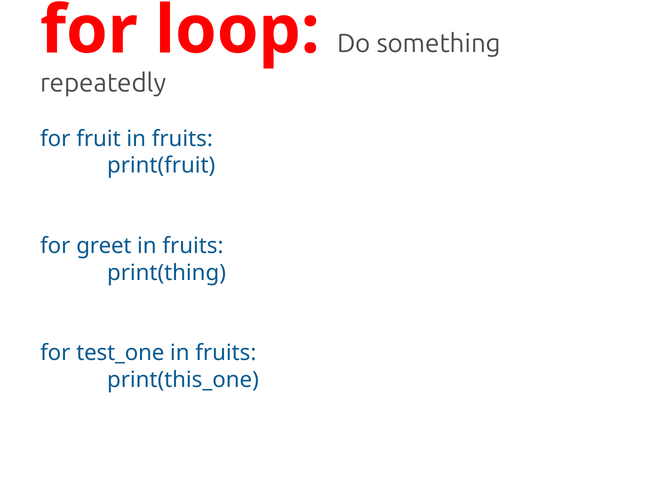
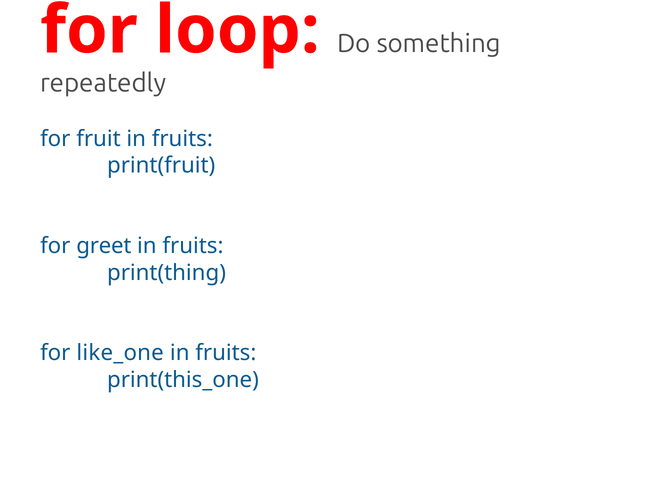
test_one: test_one -> like_one (120, 353)
